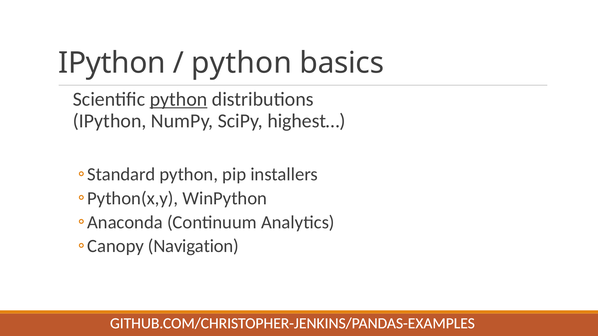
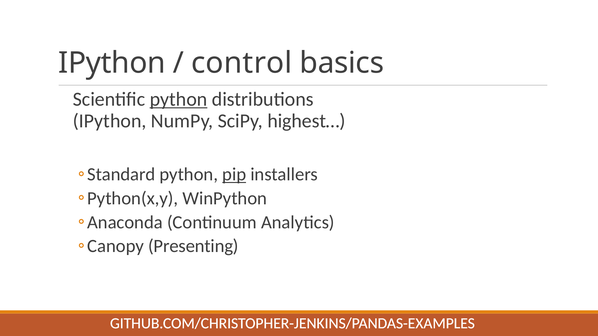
python: python -> control (242, 63)
pip underline: none -> present (234, 175)
Navigation: Navigation -> Presenting (193, 246)
